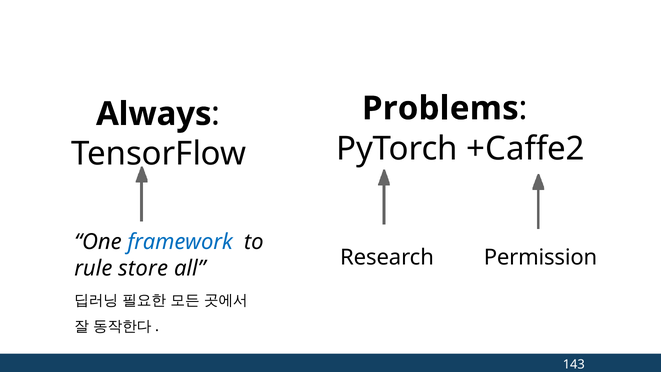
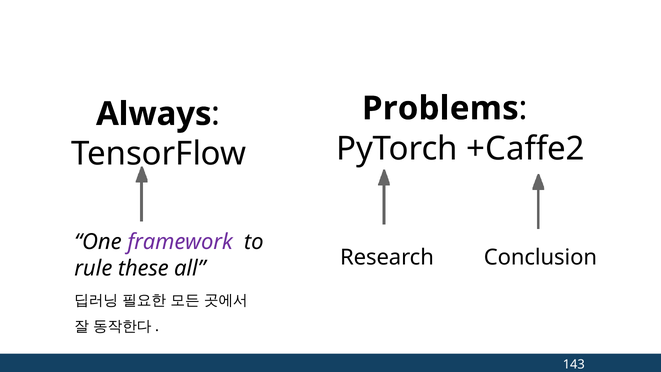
framework colour: blue -> purple (180, 242)
Permission: Permission -> Conclusion (540, 257)
store: store -> these (143, 268)
